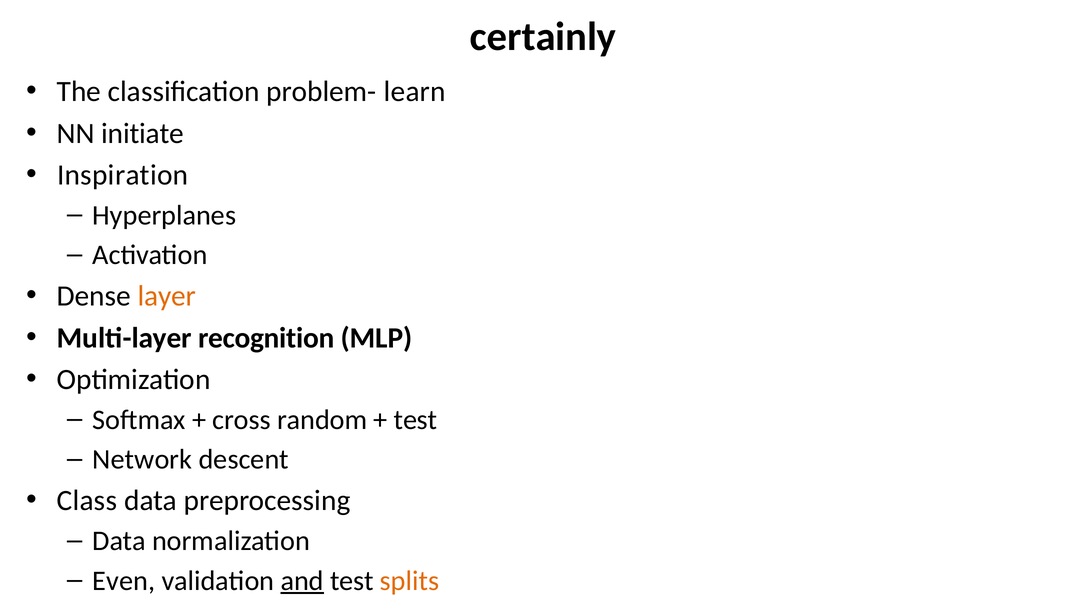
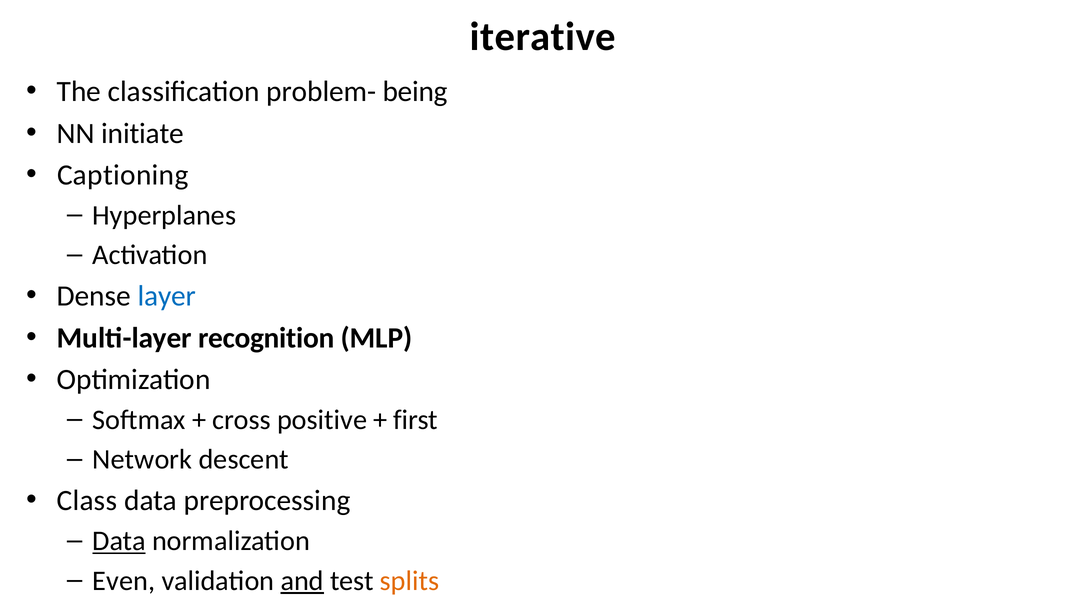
certainly: certainly -> iterative (543, 37)
learn: learn -> being (415, 92)
Inspiration: Inspiration -> Captioning (123, 175)
layer colour: orange -> blue (167, 296)
random: random -> positive (322, 420)
test: test -> first (416, 420)
Data underline: none -> present (119, 541)
